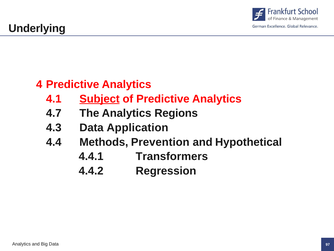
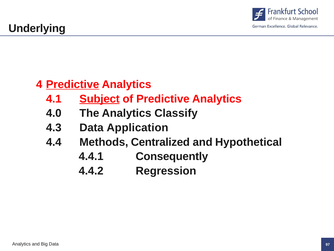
Predictive underline: none -> present (73, 84)
4.7: 4.7 -> 4.0 (54, 113)
Regions: Regions -> Classify (176, 113)
Prevention: Prevention -> Centralized (160, 142)
Transformers: Transformers -> Consequently (172, 156)
